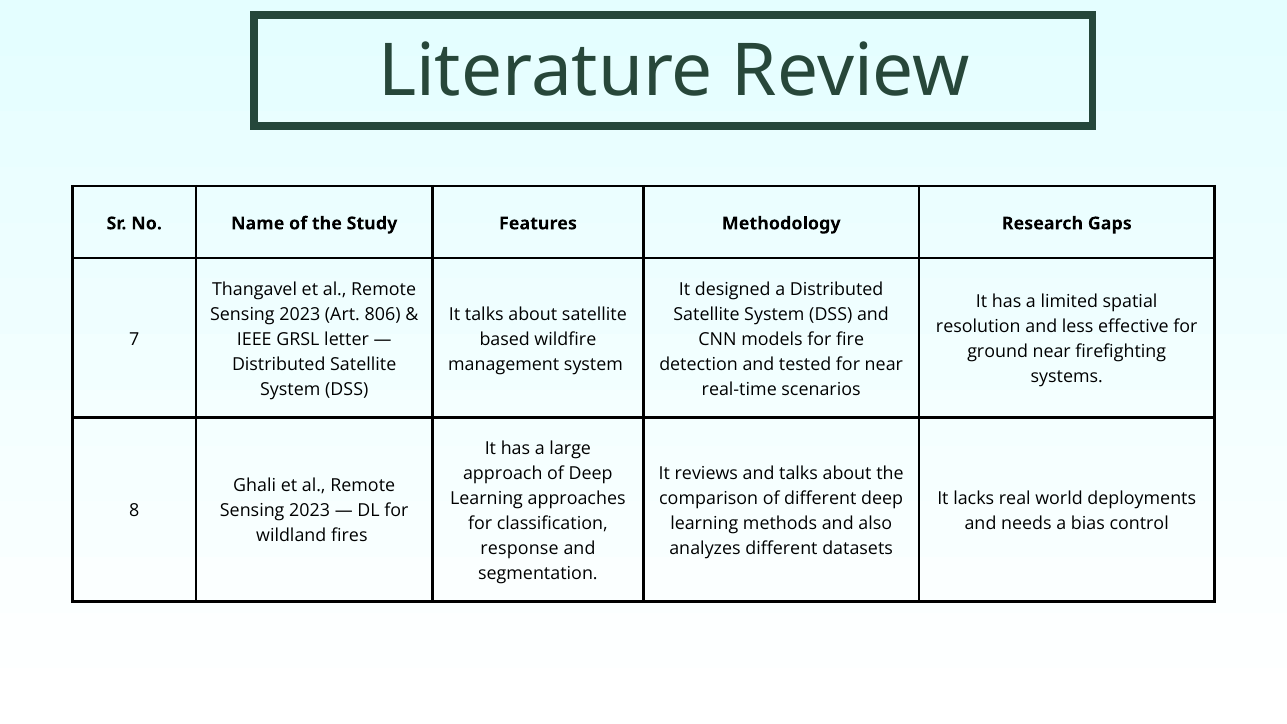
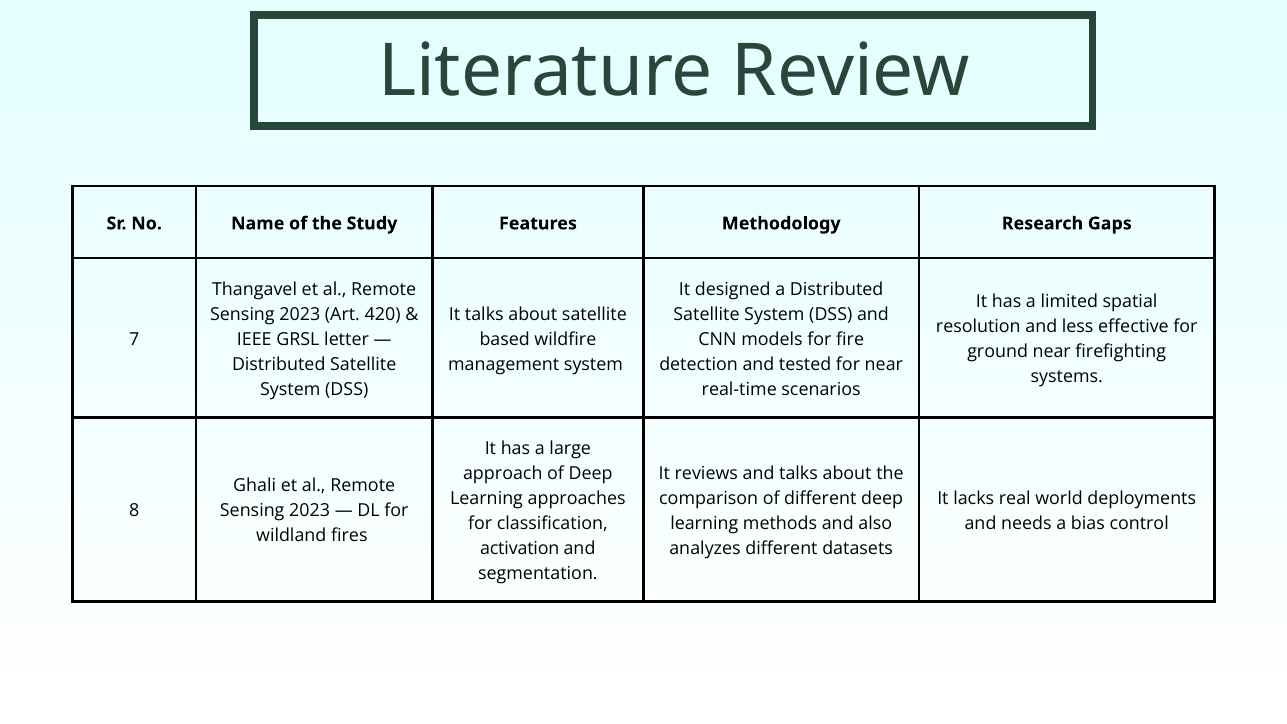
806: 806 -> 420 (383, 314)
response: response -> activation (520, 548)
